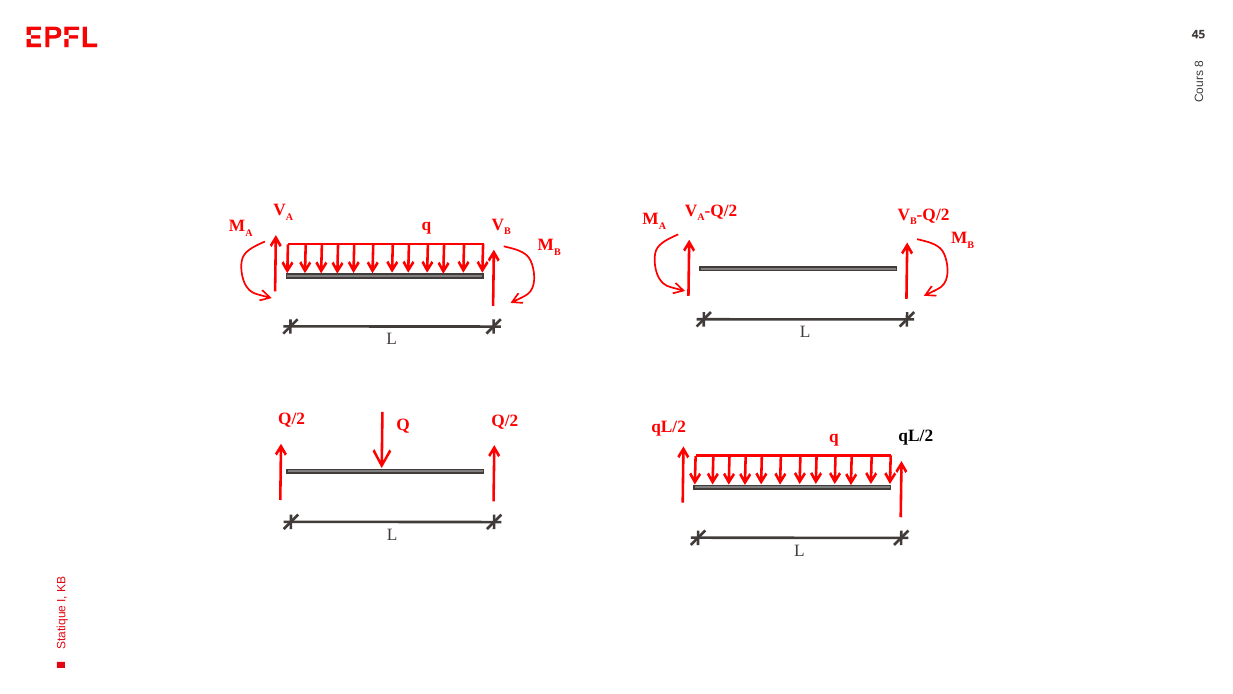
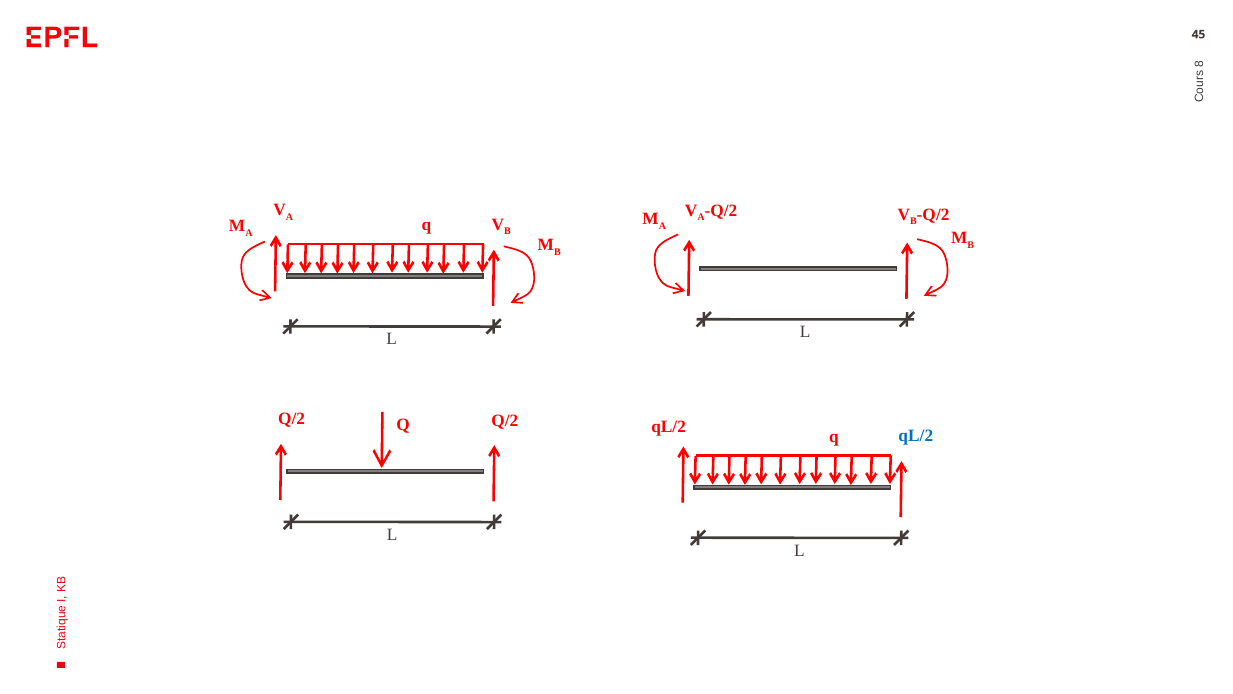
qL/2 colour: black -> blue (916, 436)
